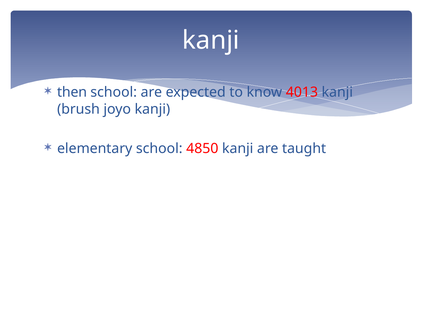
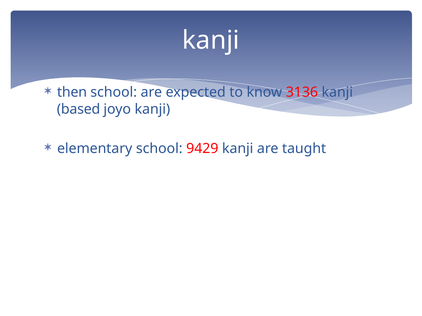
4013: 4013 -> 3136 (302, 92)
brush: brush -> based (79, 109)
4850: 4850 -> 9429 (202, 149)
